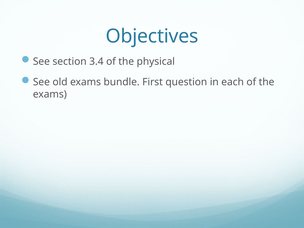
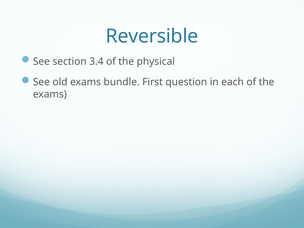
Objectives: Objectives -> Reversible (152, 36)
